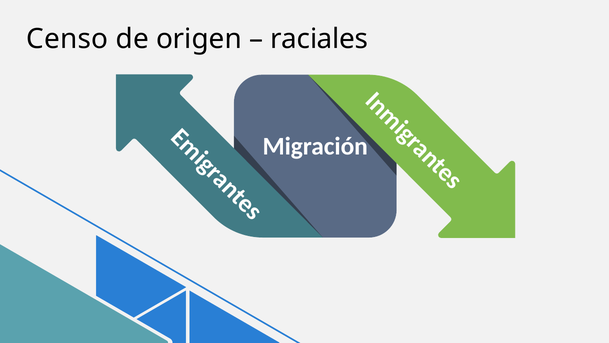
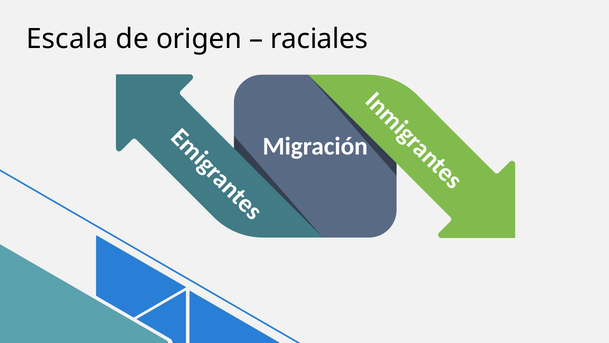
Censo: Censo -> Escala (67, 39)
